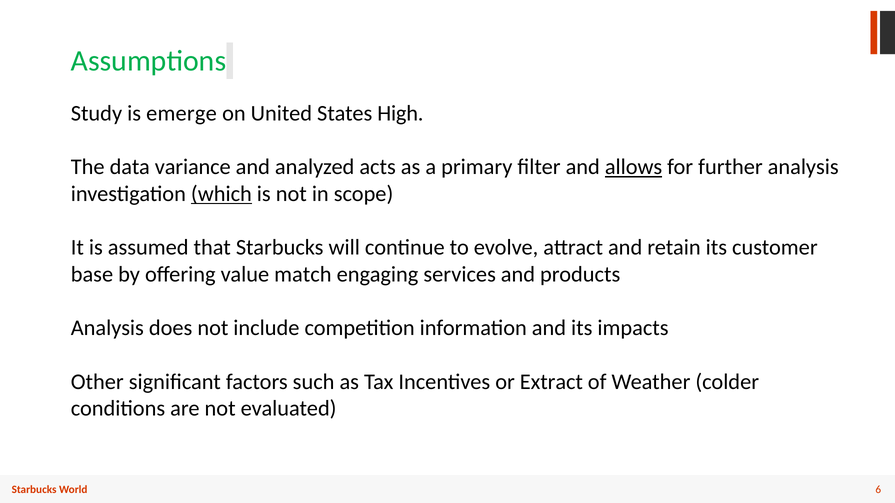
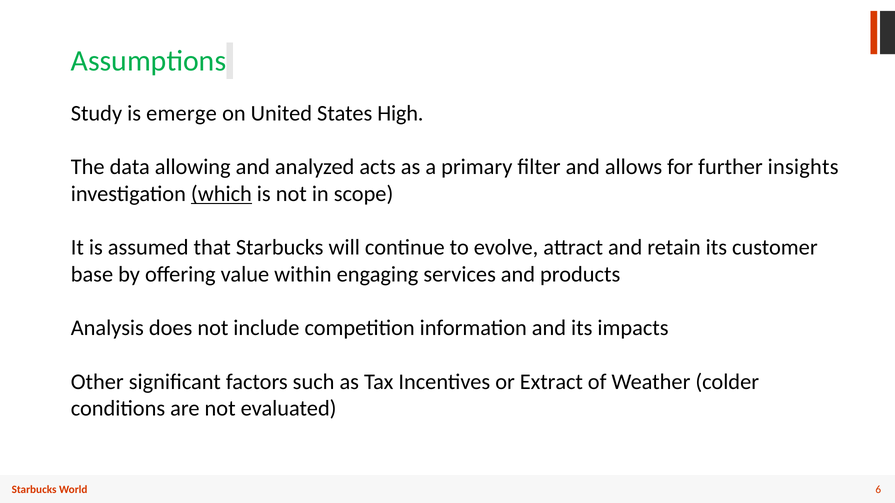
variance: variance -> allowing (193, 167)
allows underline: present -> none (634, 167)
further analysis: analysis -> insights (803, 167)
match: match -> within (303, 275)
